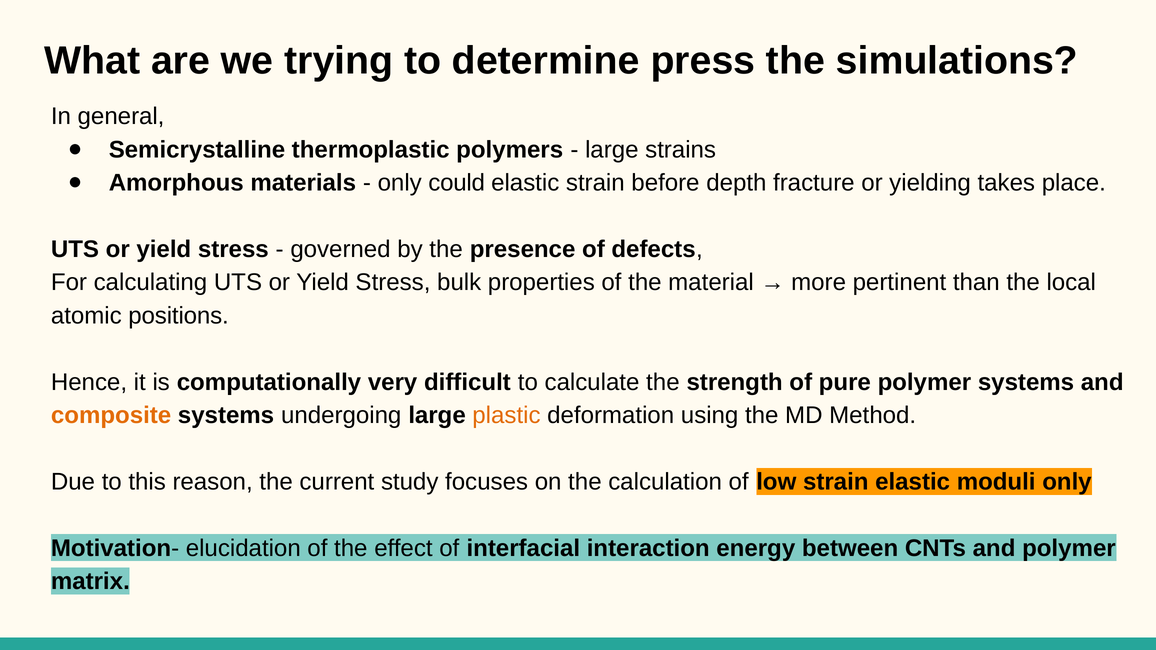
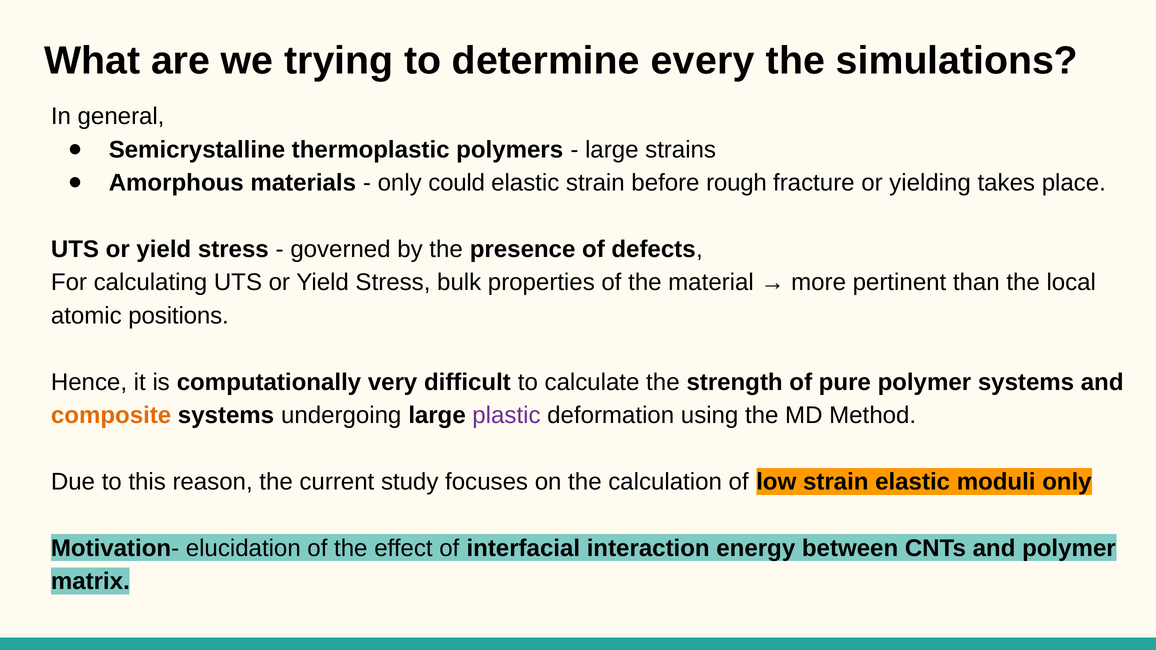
press: press -> every (703, 61)
depth: depth -> rough (737, 183)
plastic colour: orange -> purple (506, 415)
